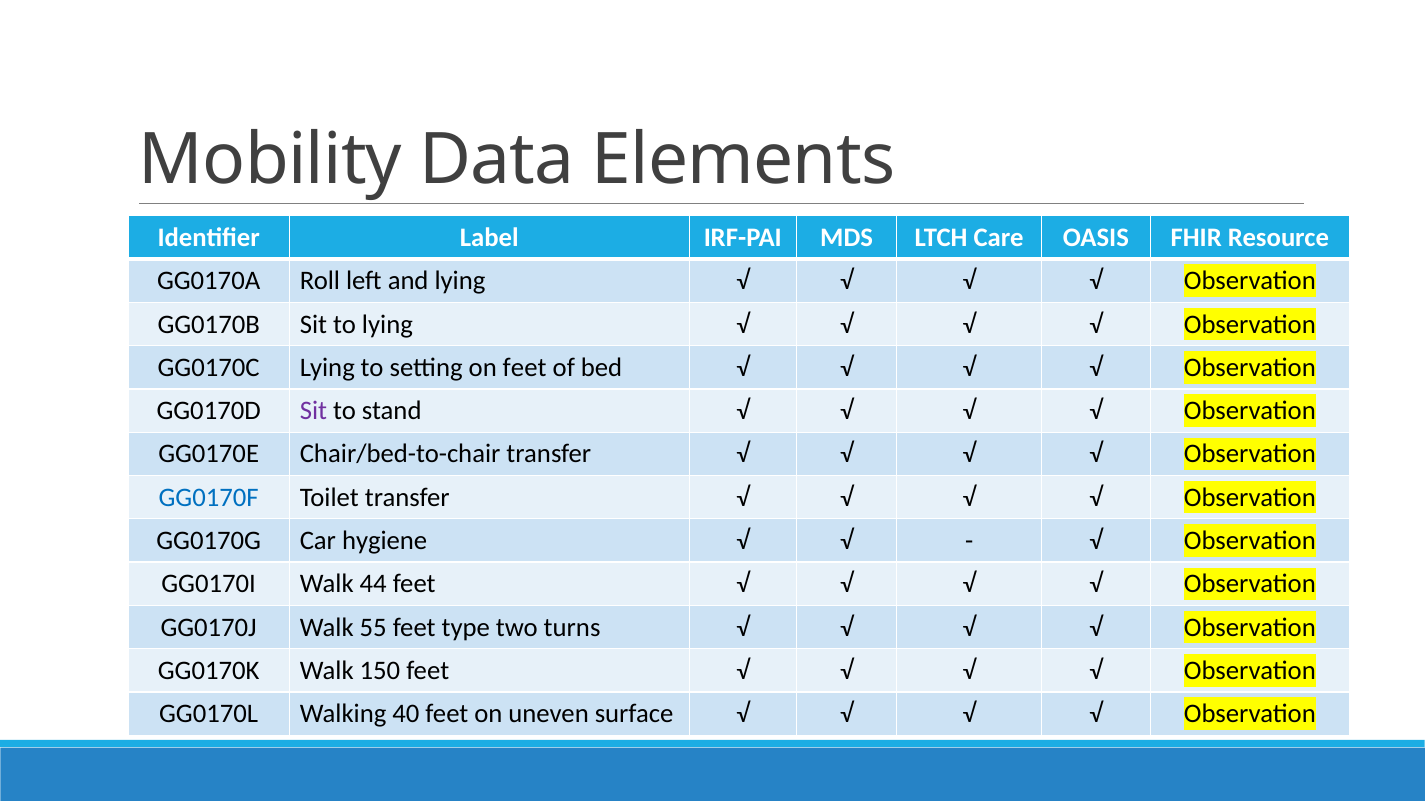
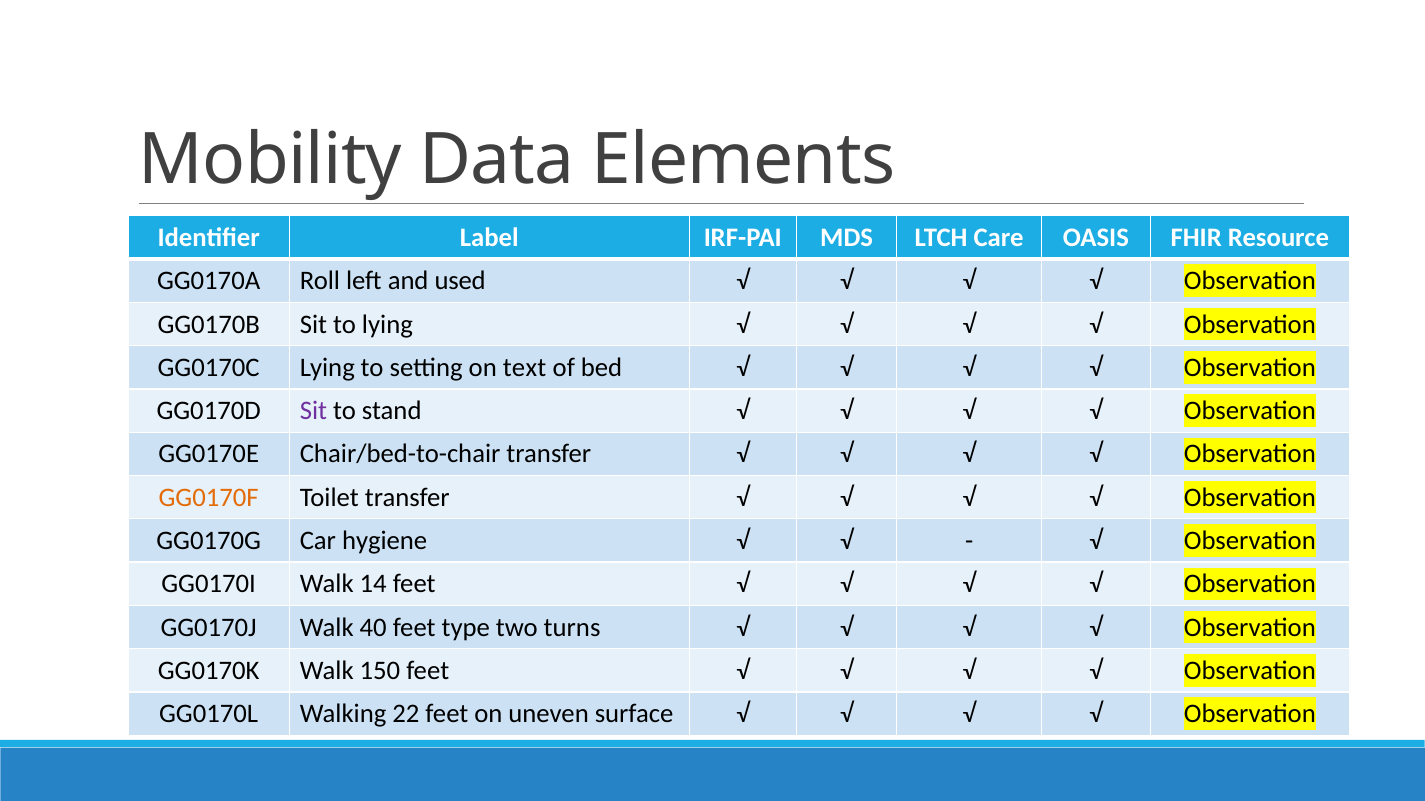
and lying: lying -> used (460, 281)
on feet: feet -> text (525, 368)
GG0170F colour: blue -> orange (209, 498)
44: 44 -> 14 (373, 585)
55: 55 -> 40 (373, 628)
40: 40 -> 22 (406, 715)
